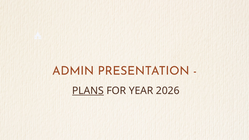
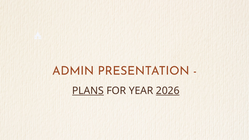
2026 underline: none -> present (168, 91)
